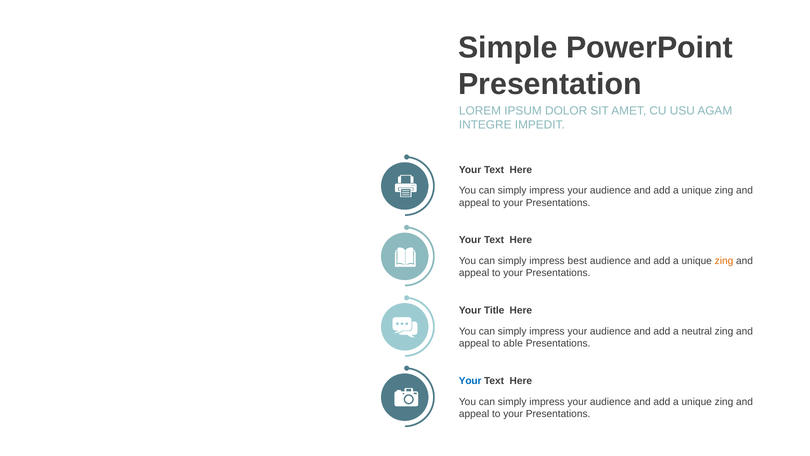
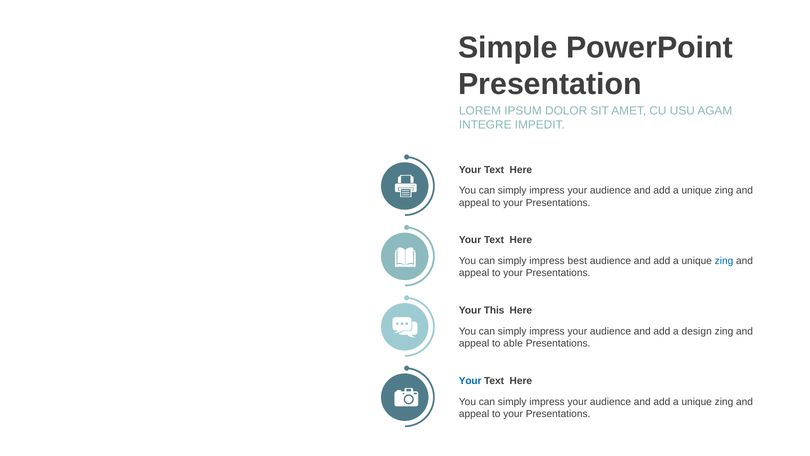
zing colour: orange -> blue (724, 261)
Title: Title -> This (494, 310)
neutral: neutral -> design (697, 331)
